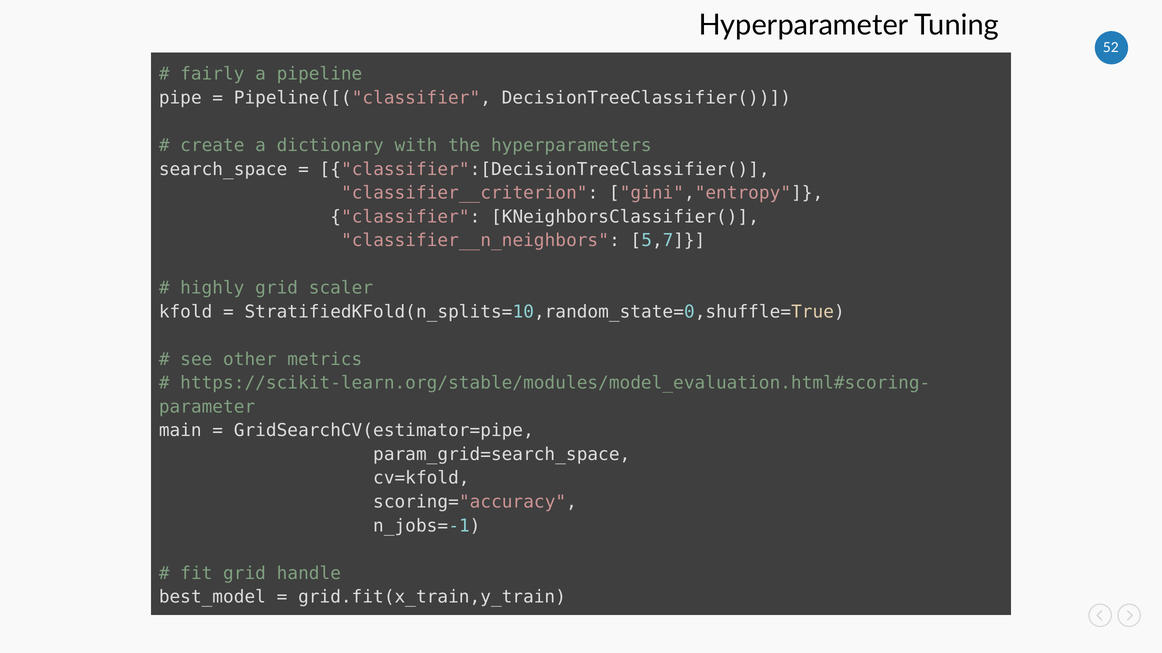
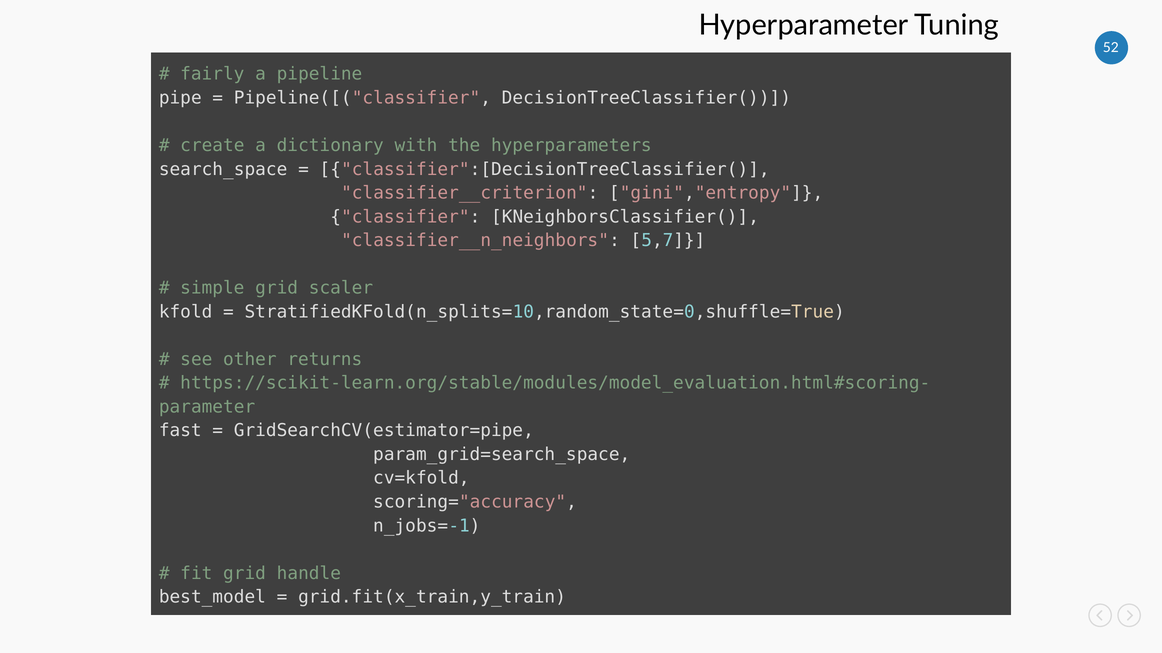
highly: highly -> simple (212, 288)
metrics: metrics -> returns (325, 360)
main: main -> fast (180, 431)
